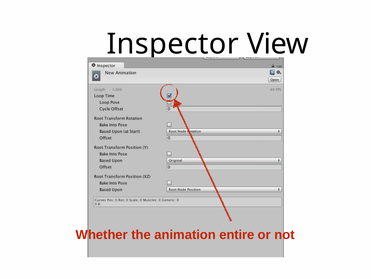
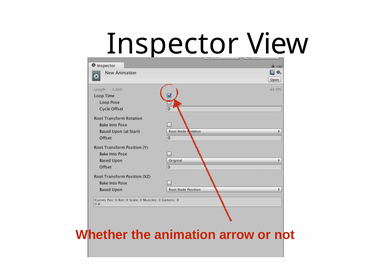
entire: entire -> arrow (237, 234)
